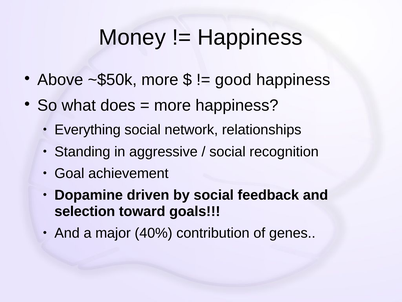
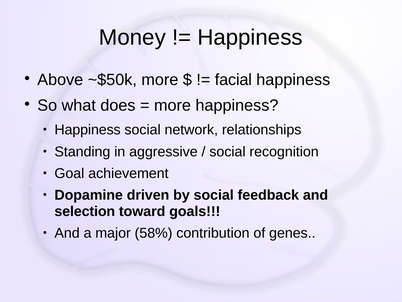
good: good -> facial (233, 80)
Everything: Everything -> Happiness (88, 130)
40%: 40% -> 58% (154, 233)
